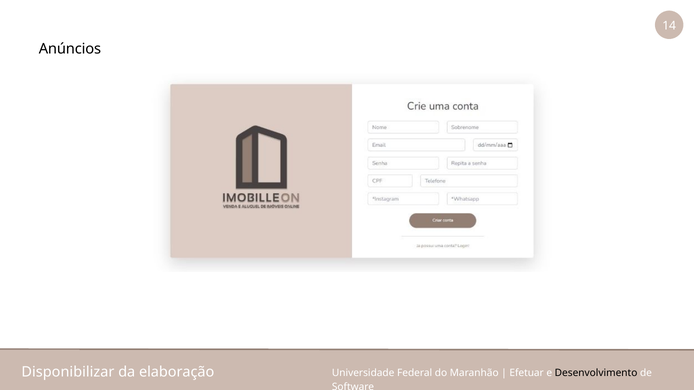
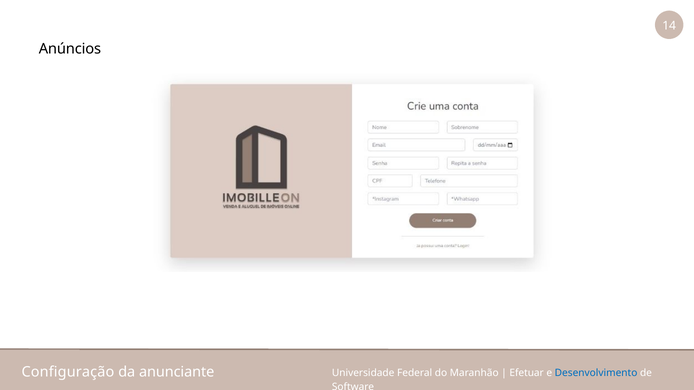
Disponibilizar: Disponibilizar -> Configuração (68, 372)
elaboração: elaboração -> anunciante (177, 372)
Desenvolvimento colour: black -> blue (596, 373)
